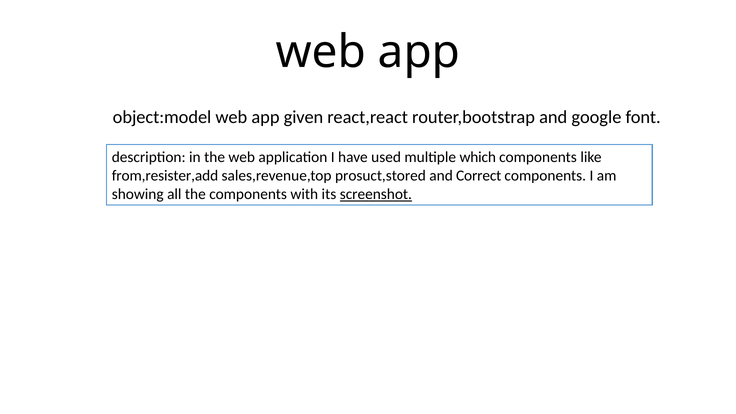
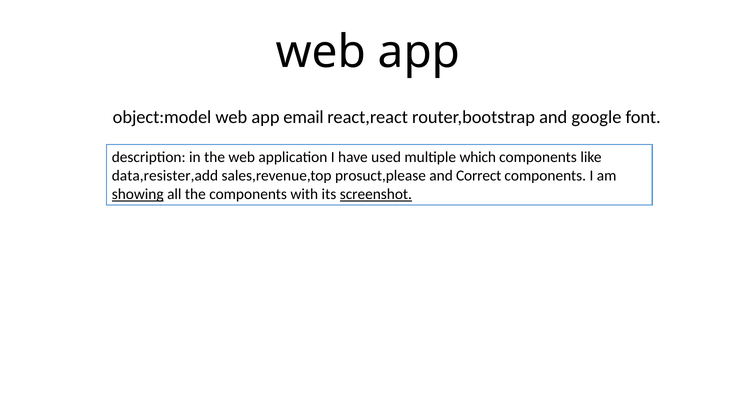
given: given -> email (304, 117)
from,resister,add: from,resister,add -> data,resister,add (165, 176)
prosuct,stored: prosuct,stored -> prosuct,please (380, 176)
showing underline: none -> present (138, 194)
